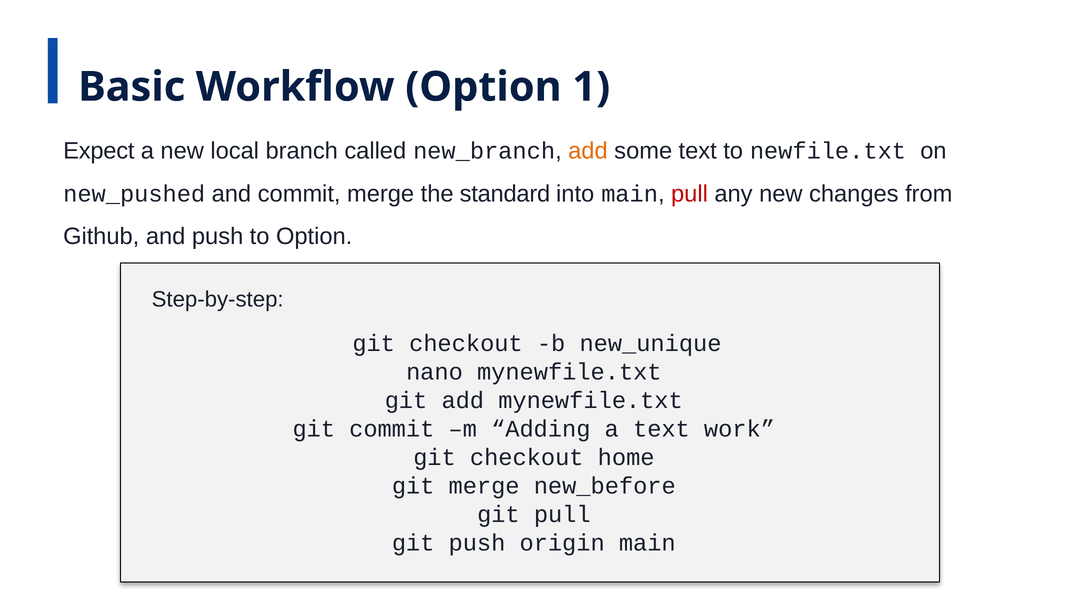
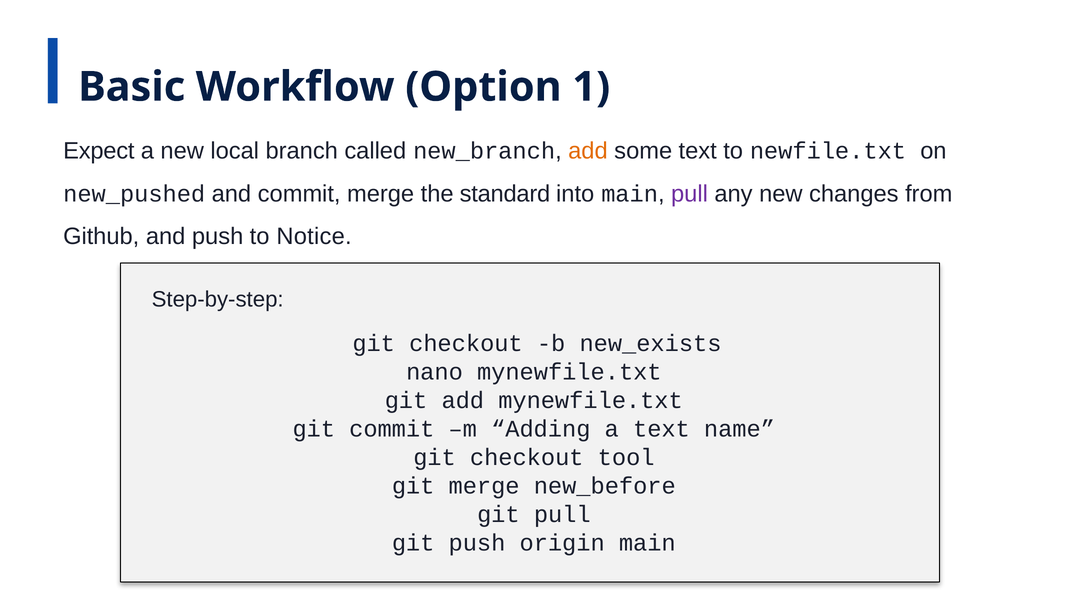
pull colour: red -> purple (689, 194)
to Option: Option -> Notice (314, 236)
new_unique: new_unique -> new_exists (651, 343)
work: work -> name (739, 429)
home: home -> tool (626, 457)
